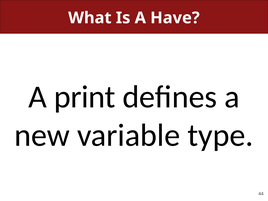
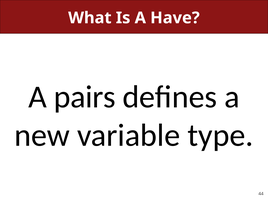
print: print -> pairs (85, 97)
